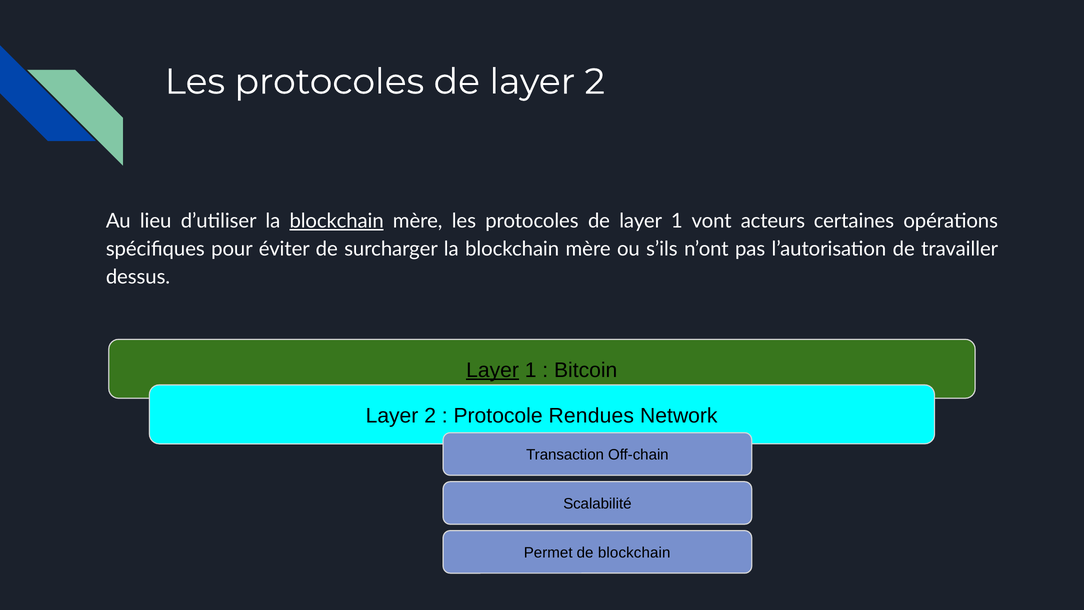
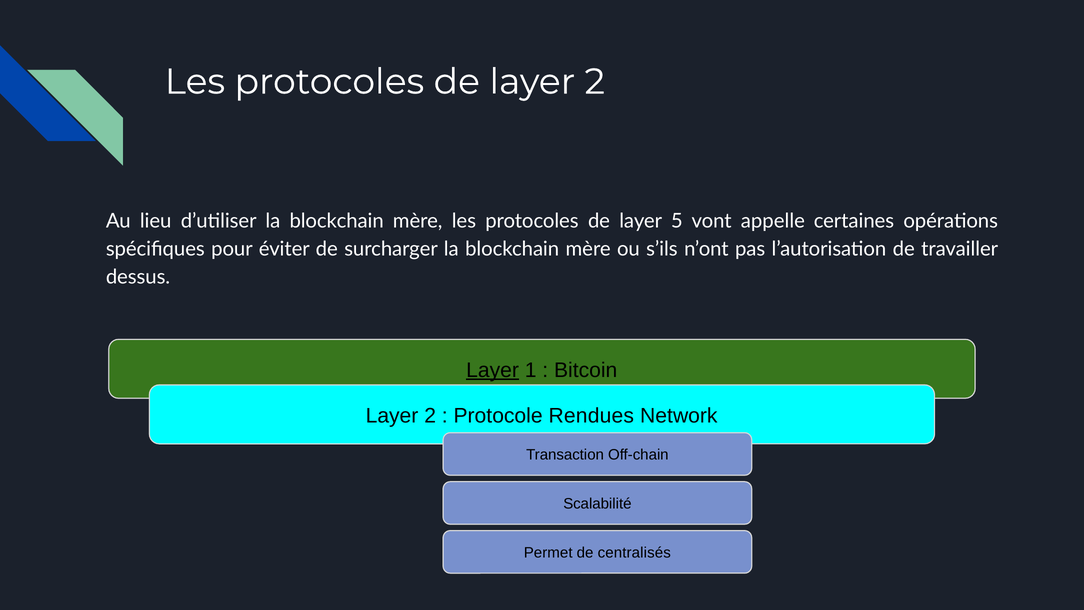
blockchain underline: present -> none (337, 221)
de layer 1: 1 -> 5 (677, 221)
acteurs: acteurs -> appelle (773, 221)
de blockchain: blockchain -> centralisés (634, 553)
